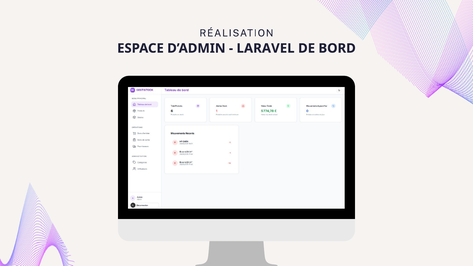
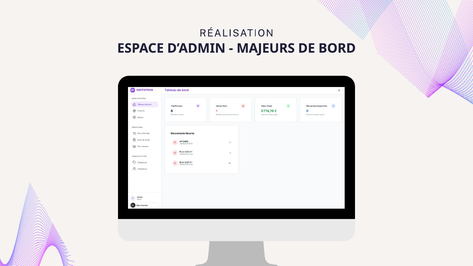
LARAVEL: LARAVEL -> MAJEURS (266, 48)
